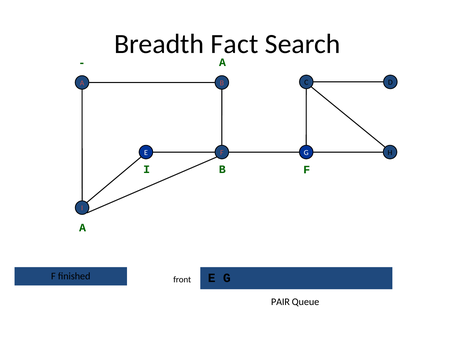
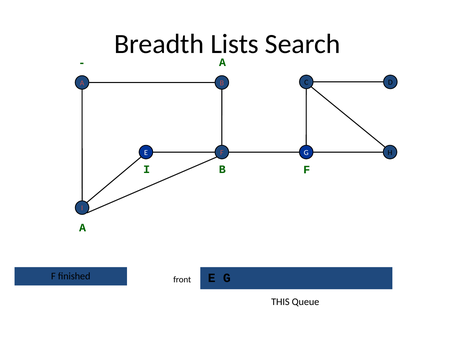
Fact: Fact -> Lists (235, 44)
PAIR: PAIR -> THIS (280, 302)
